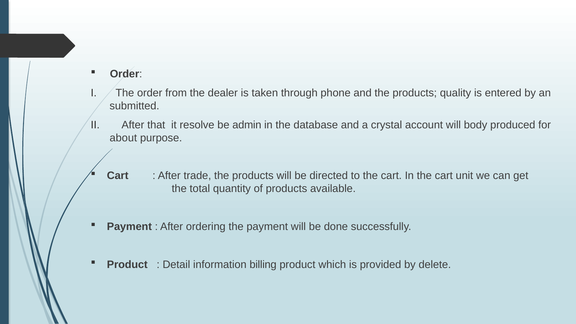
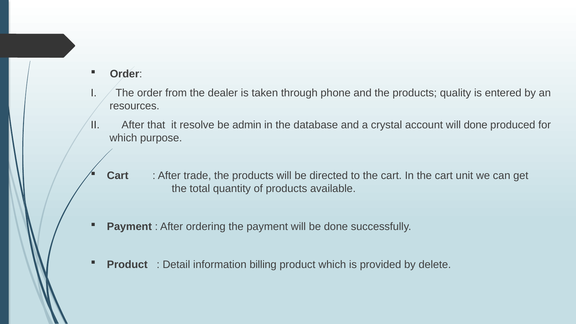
submitted: submitted -> resources (135, 106)
will body: body -> done (476, 125)
about: about -> which (123, 138)
